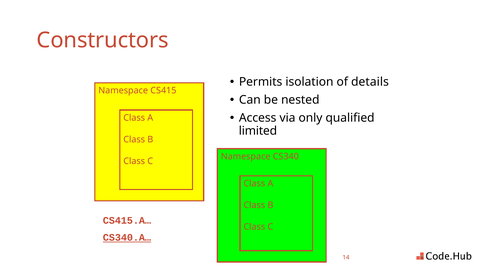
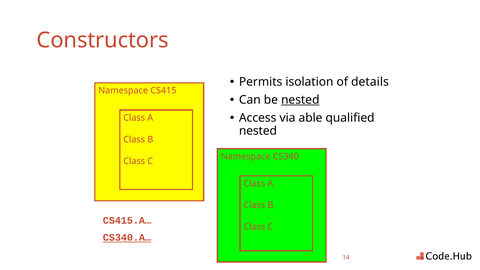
nested underline: none -> present (300, 100)
only: only -> able (310, 118)
limited: limited -> nested (258, 131)
